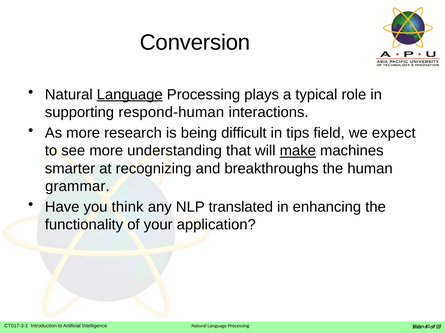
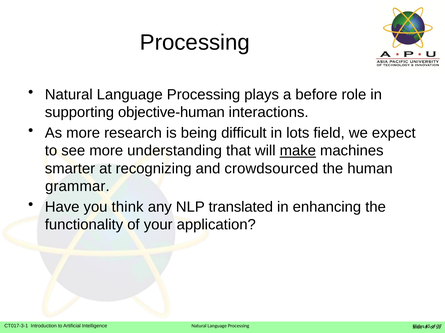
Conversion: Conversion -> Processing (195, 43)
Language underline: present -> none (130, 95)
typical: typical -> before (316, 95)
respond-human: respond-human -> objective-human (171, 113)
tips: tips -> lots (298, 133)
breakthroughs: breakthroughs -> crowdsourced (271, 169)
